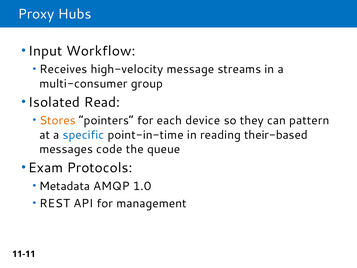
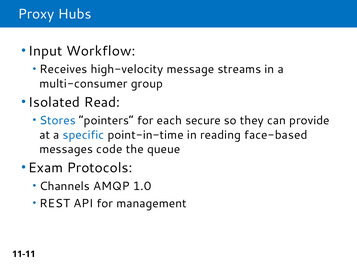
Stores colour: orange -> blue (58, 120)
device: device -> secure (203, 120)
pattern: pattern -> provide (309, 120)
their-based: their-based -> face-based (276, 135)
Metadata: Metadata -> Channels (65, 186)
